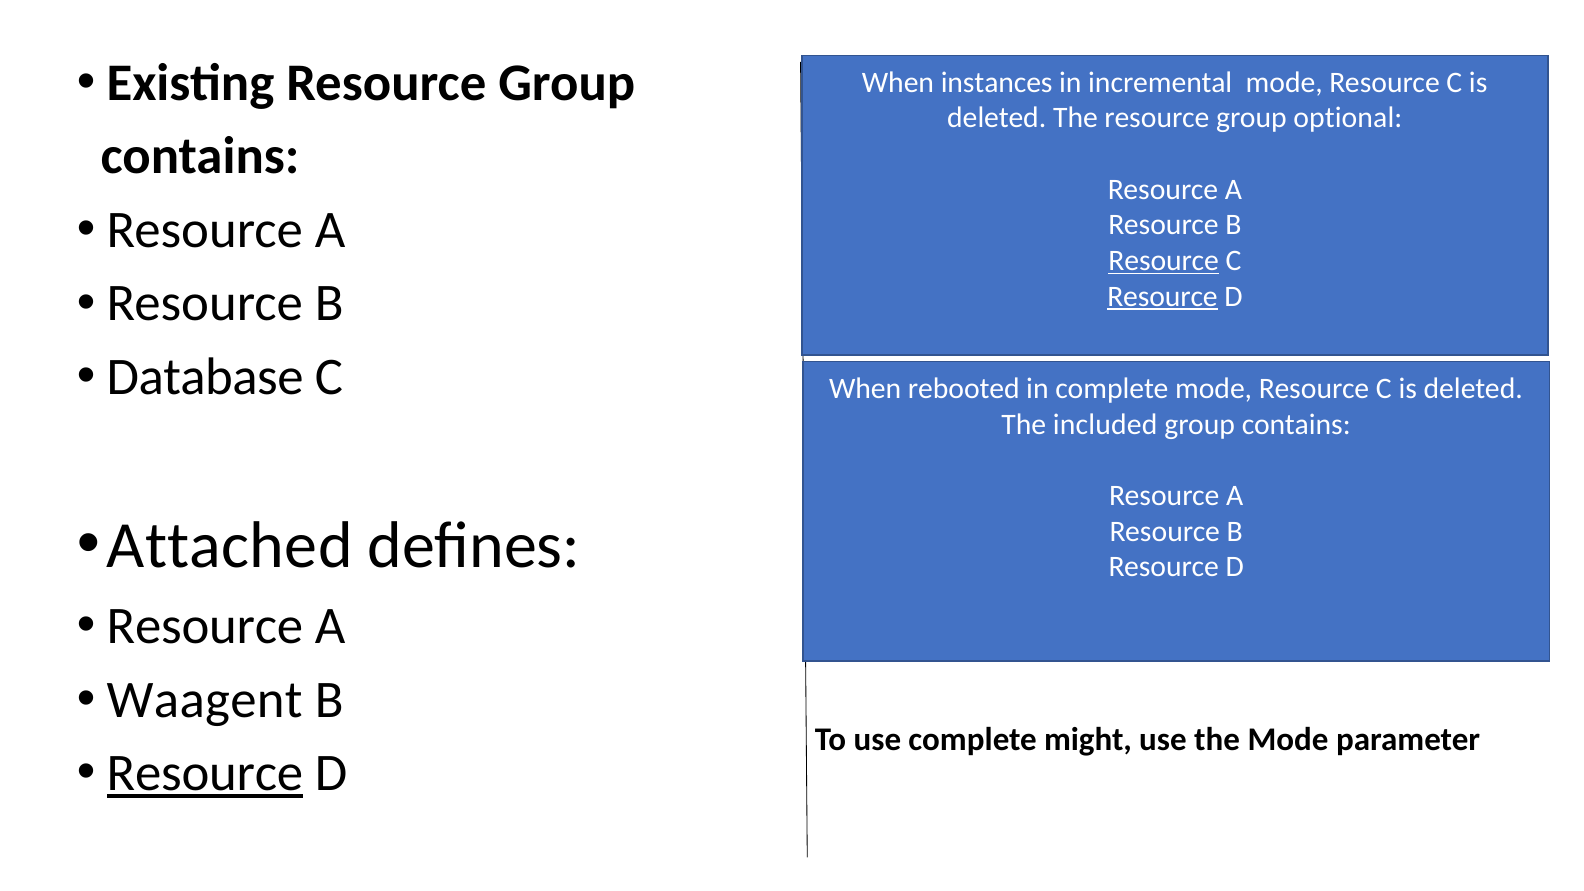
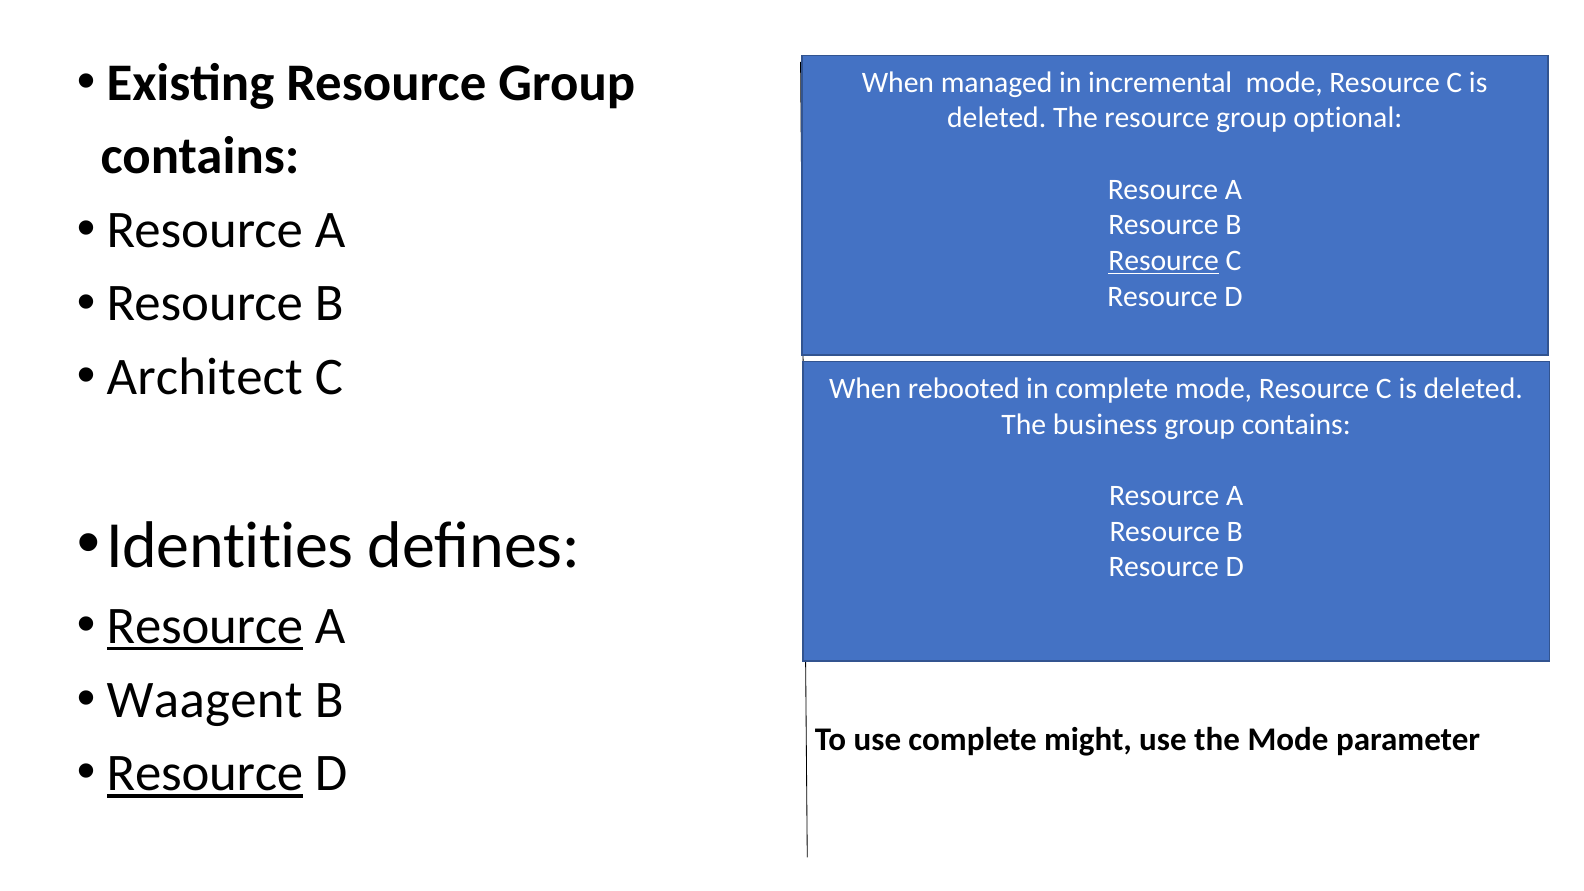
instances: instances -> managed (997, 82)
Resource underline: present -> none (1162, 296)
Database: Database -> Architect (205, 377)
included: included -> business (1105, 424)
Attached: Attached -> Identities (230, 545)
Resource underline: none -> present (205, 626)
